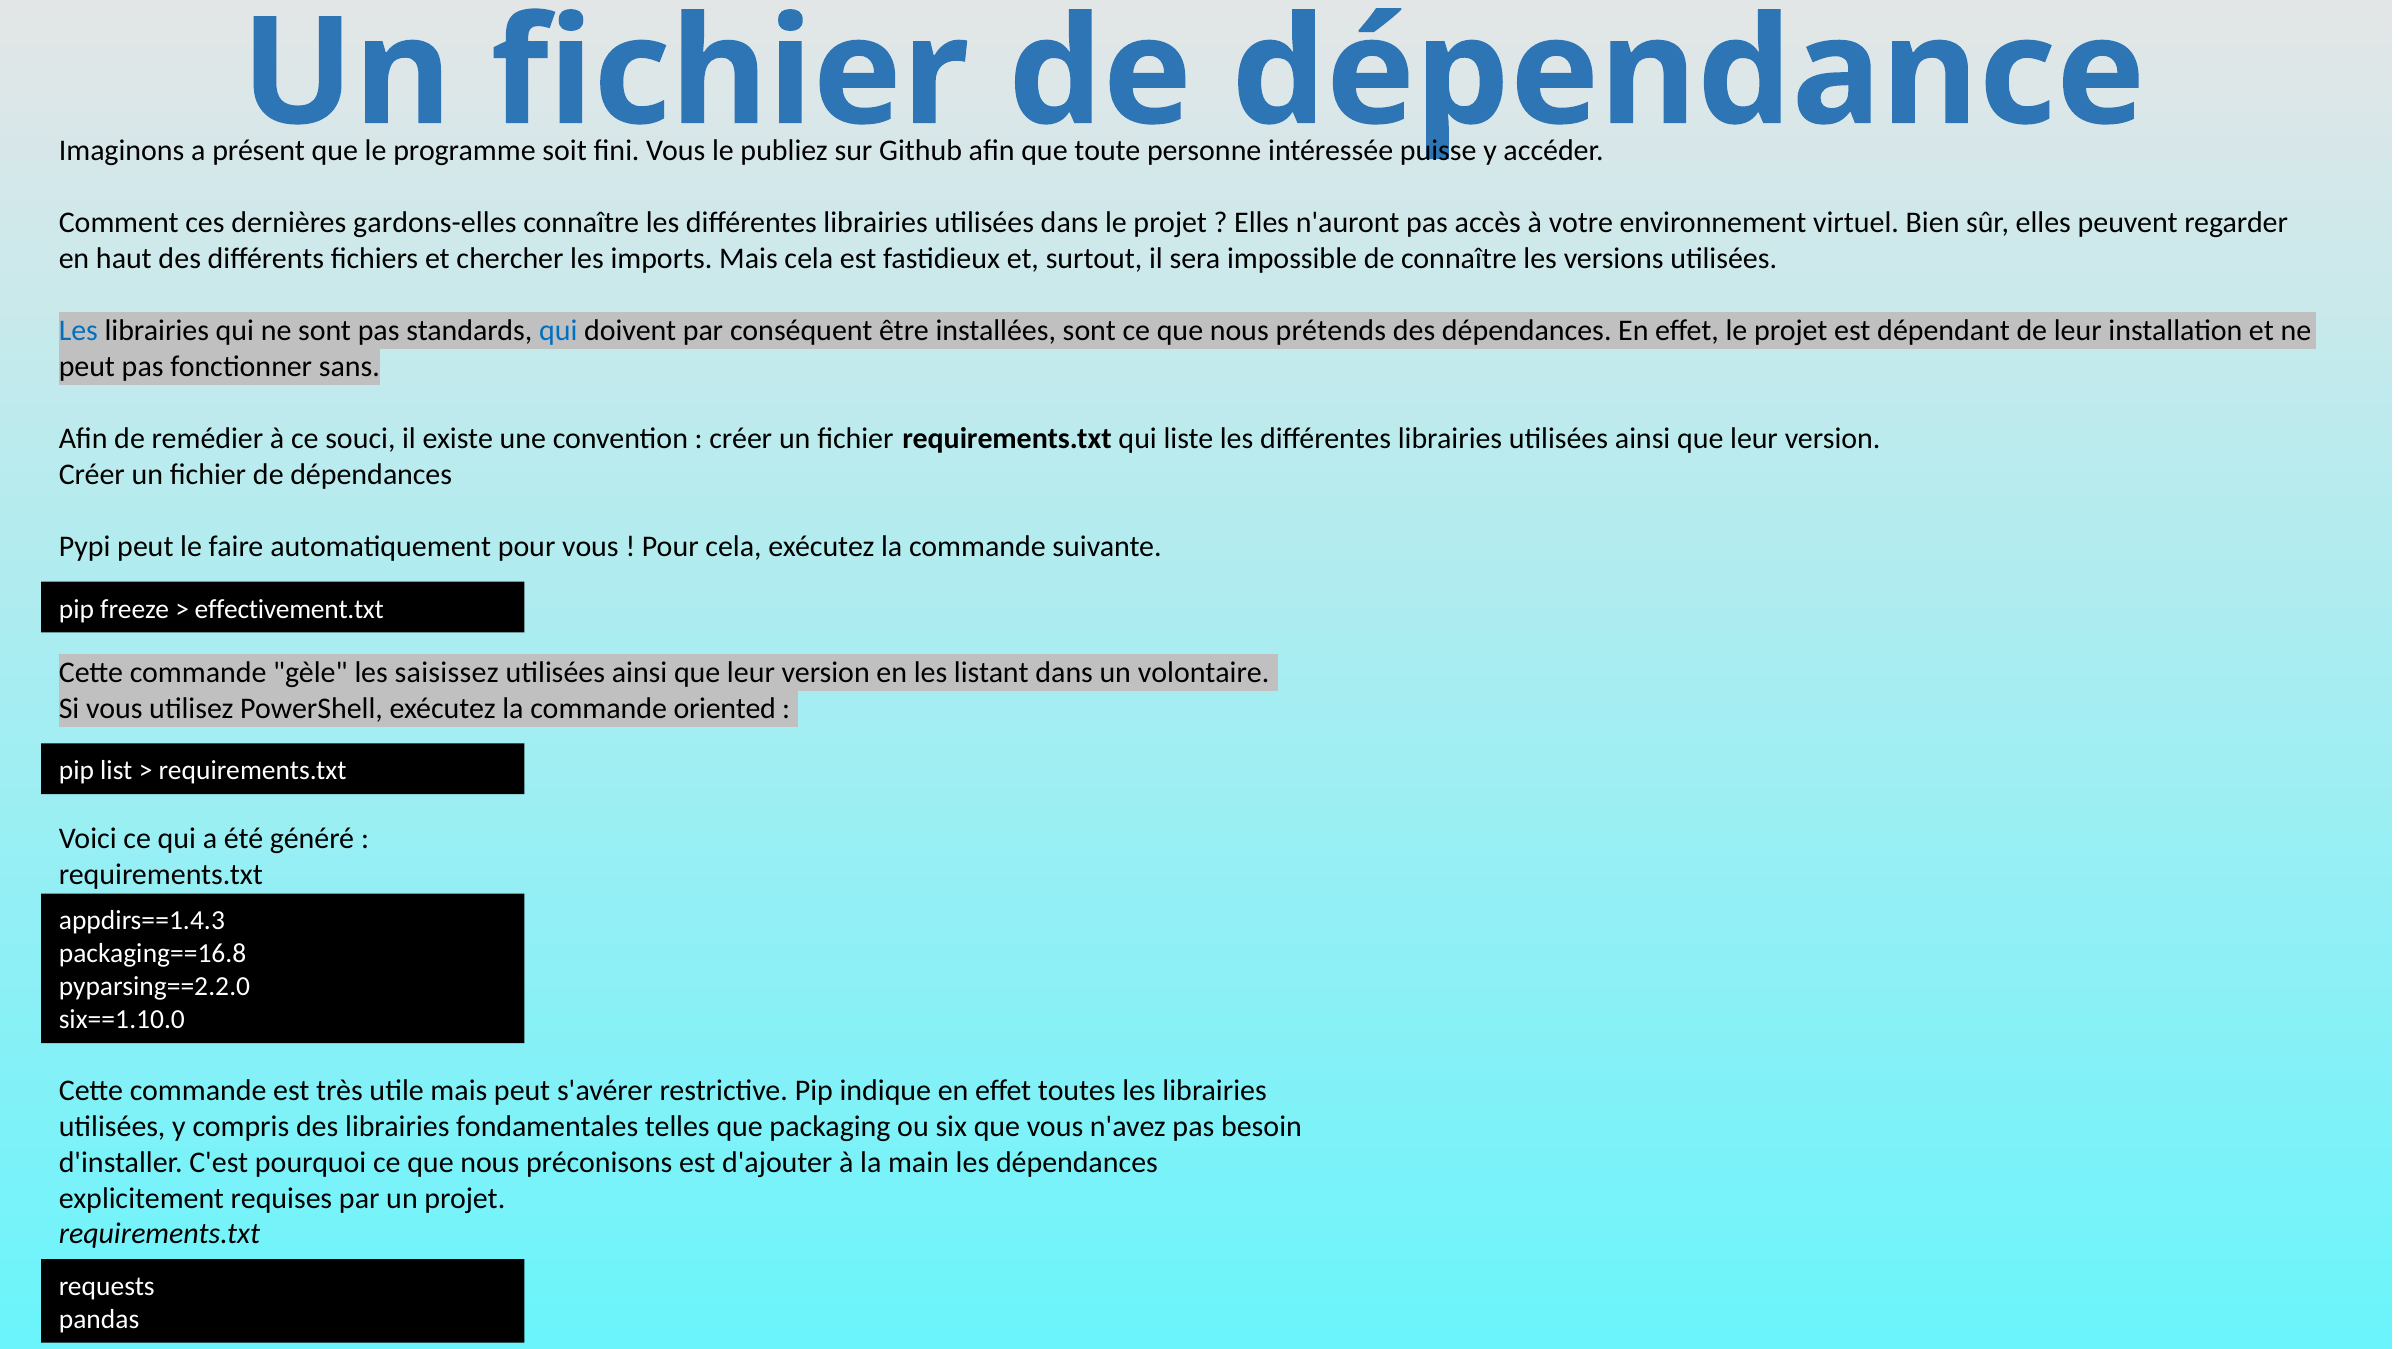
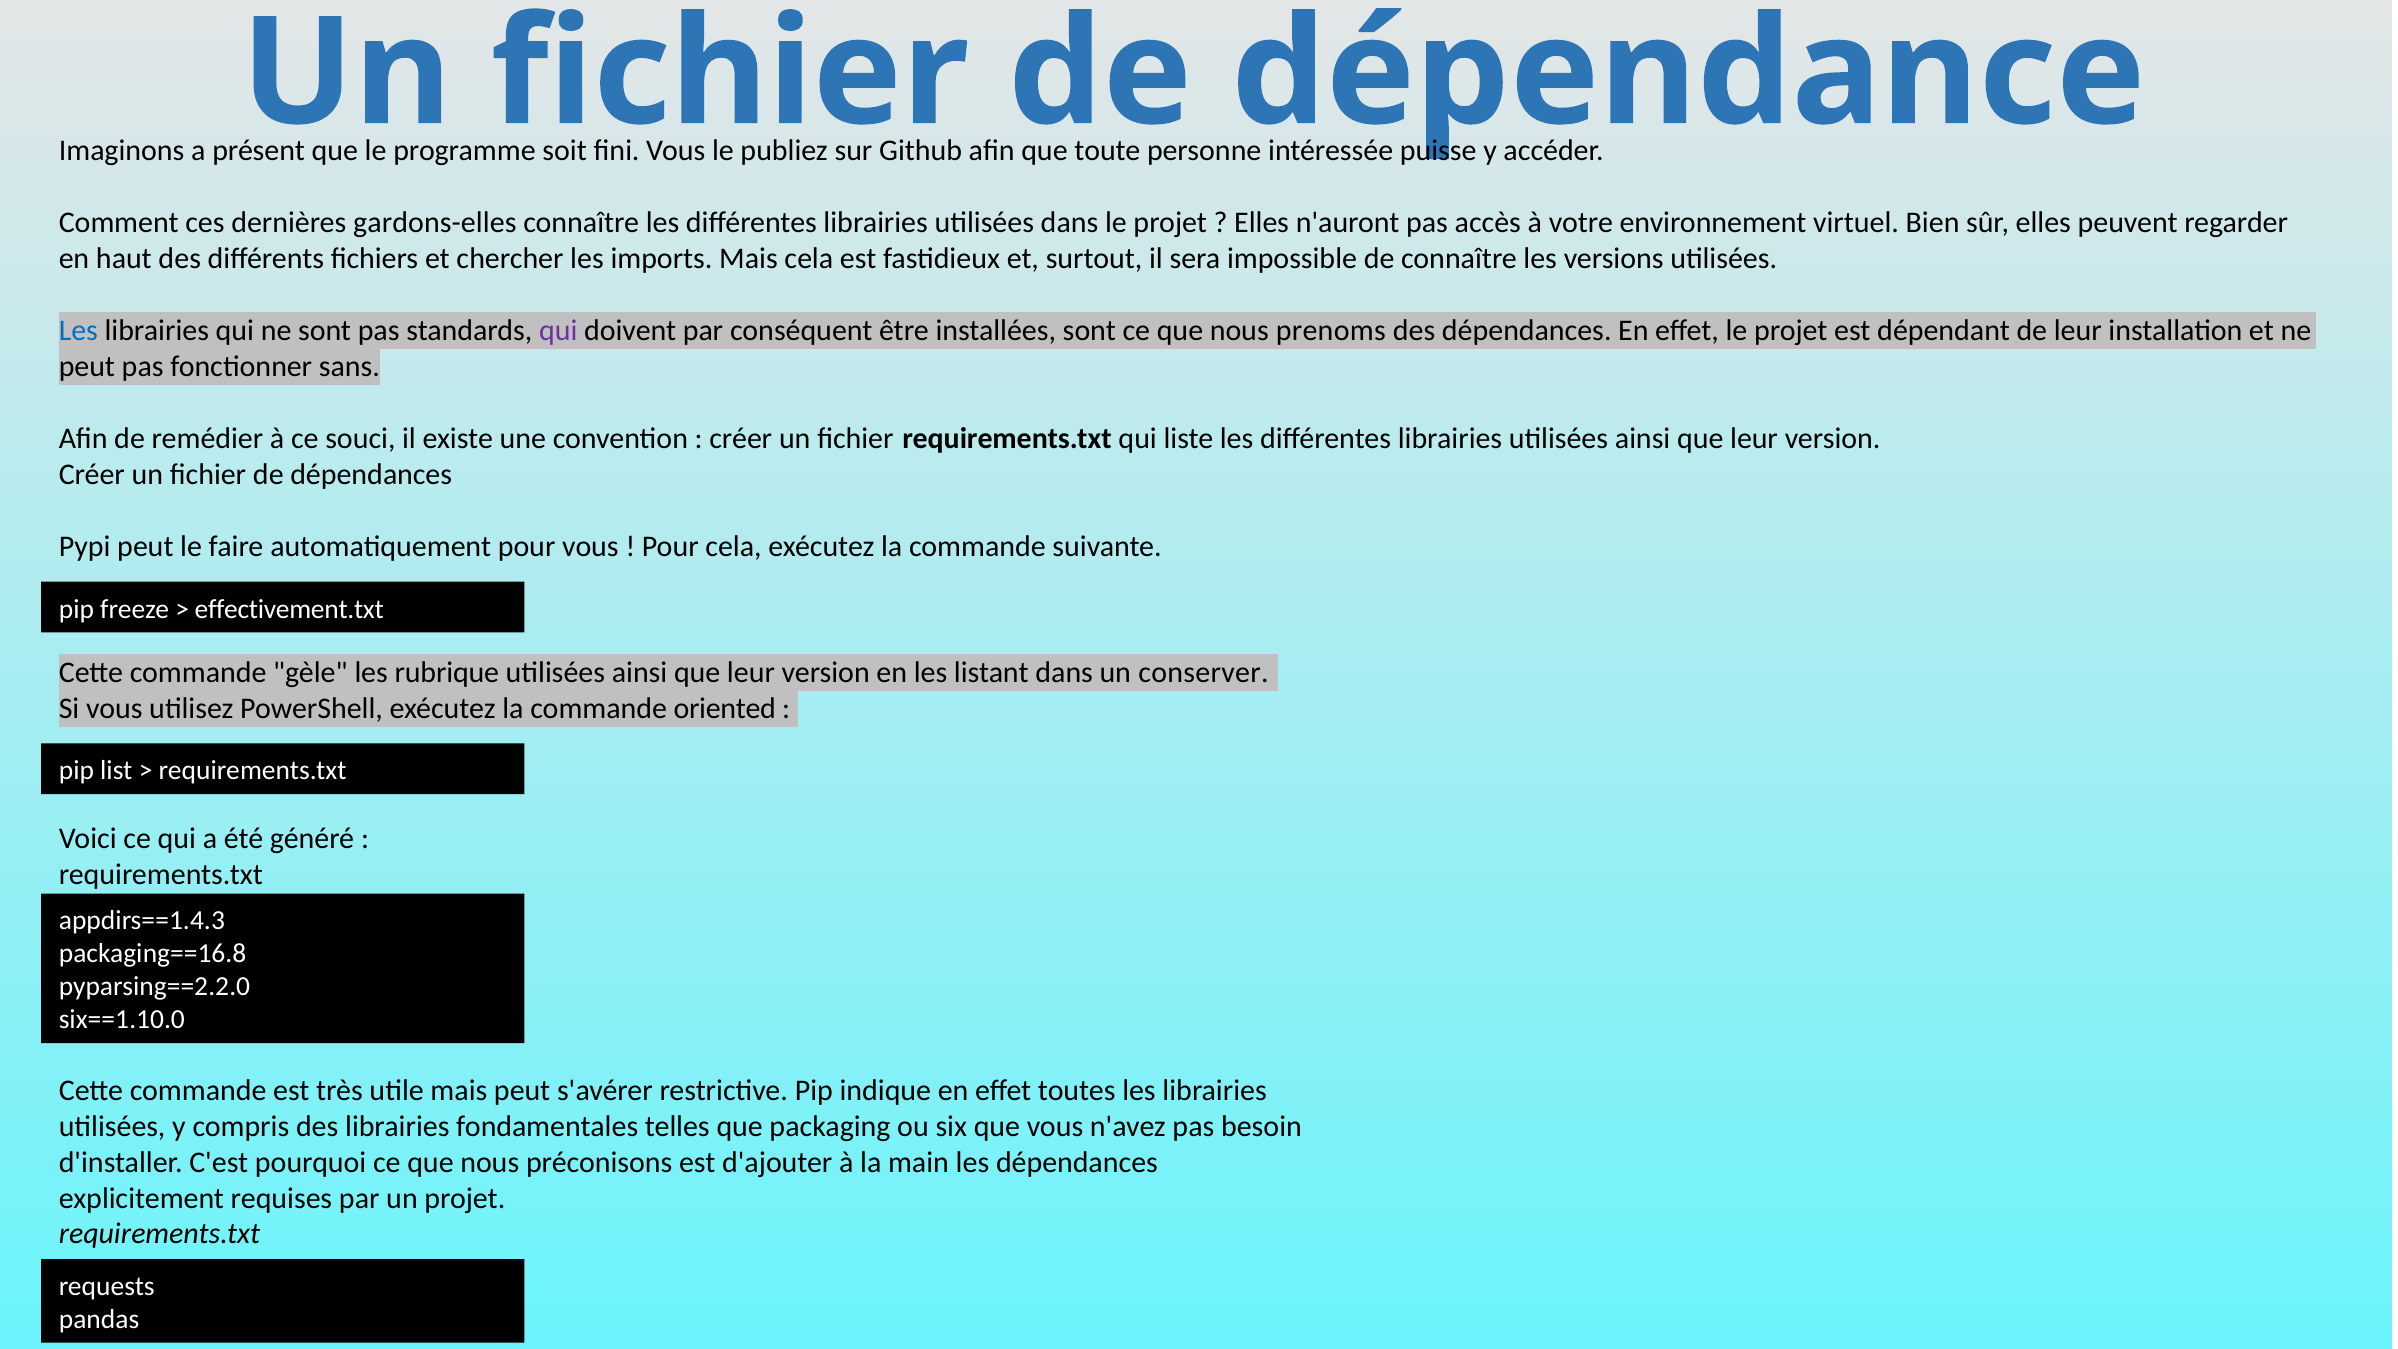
qui colour: blue -> purple (558, 331)
prétends: prétends -> prenoms (1331, 331)
saisissez: saisissez -> rubrique (447, 673)
volontaire: volontaire -> conserver (1203, 673)
